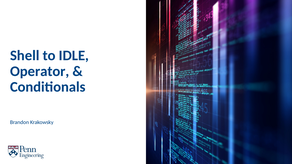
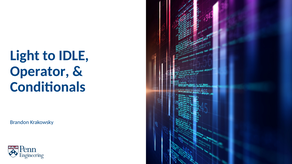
Shell: Shell -> Light (25, 56)
